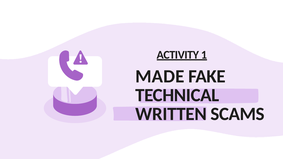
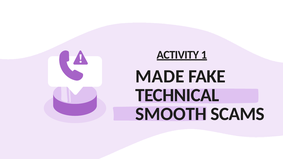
WRITTEN: WRITTEN -> SMOOTH (171, 114)
